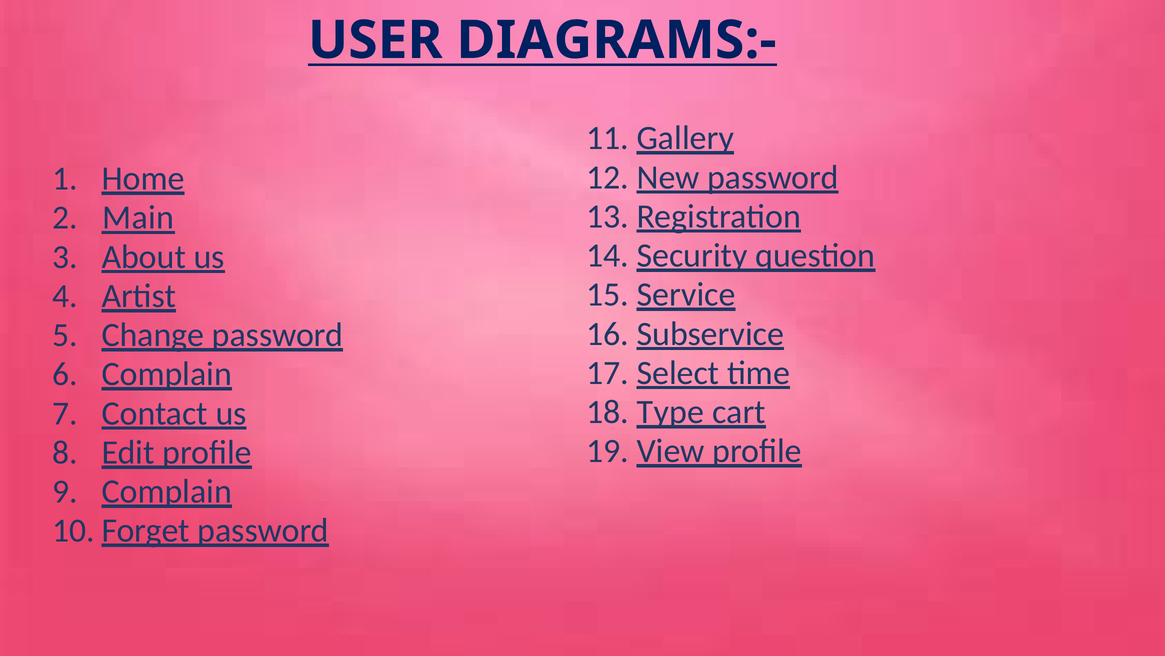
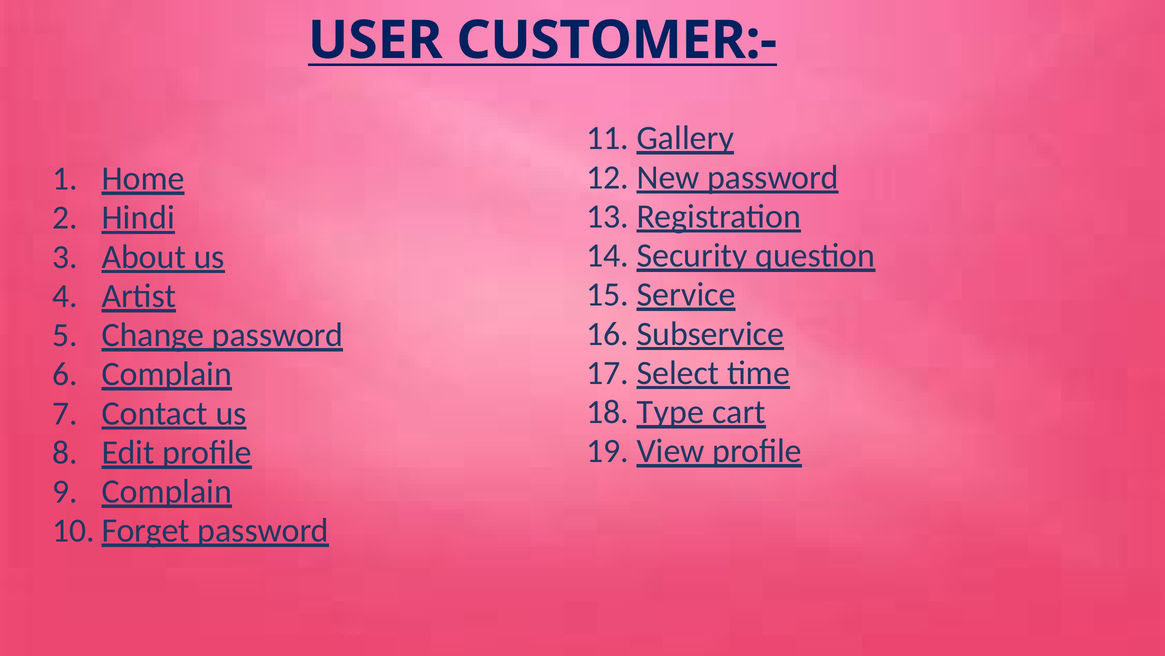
DIAGRAMS:-: DIAGRAMS:- -> CUSTOMER:- (617, 40)
Main: Main -> Hindi (138, 218)
